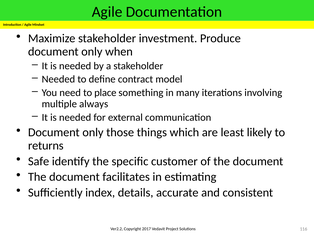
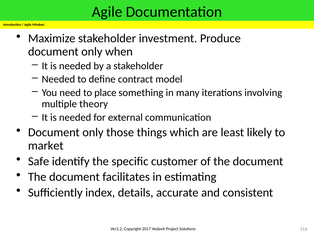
always: always -> theory (94, 104)
returns: returns -> market (46, 146)
